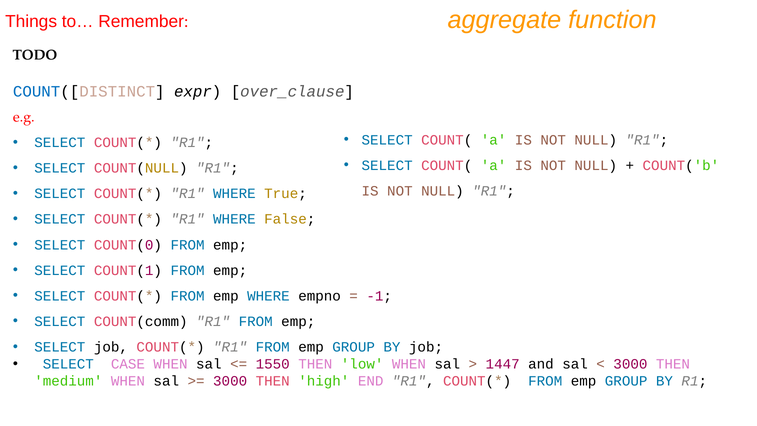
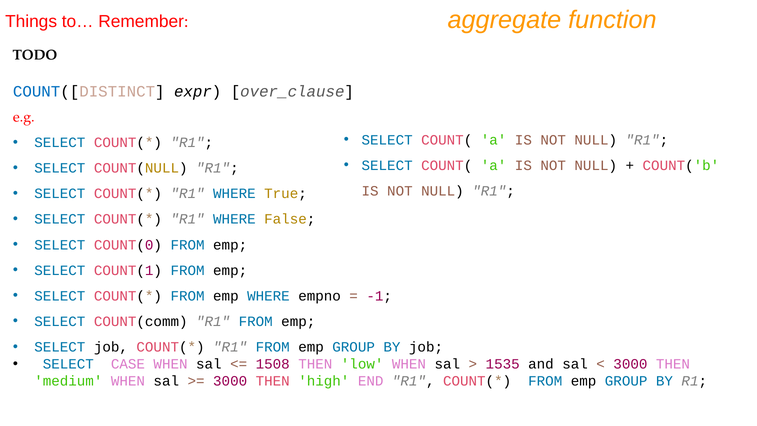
1550: 1550 -> 1508 (273, 364)
1447: 1447 -> 1535 (503, 364)
